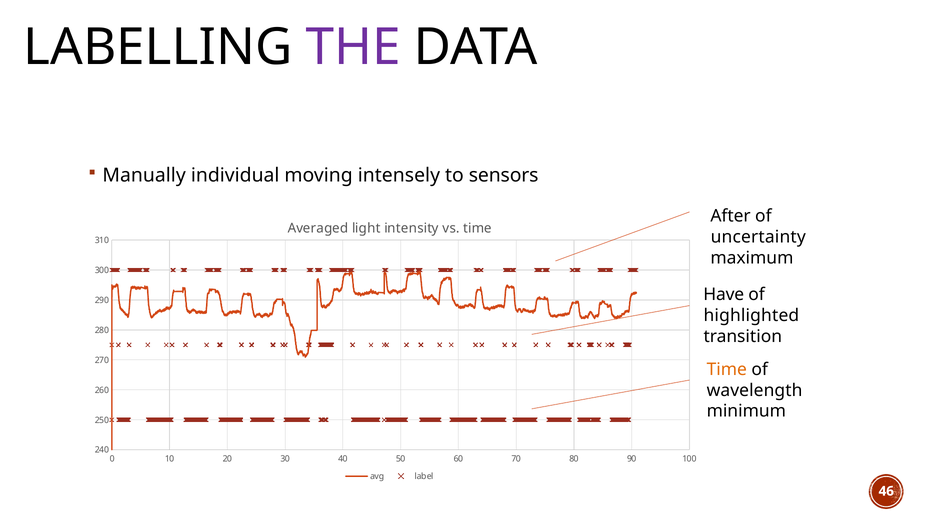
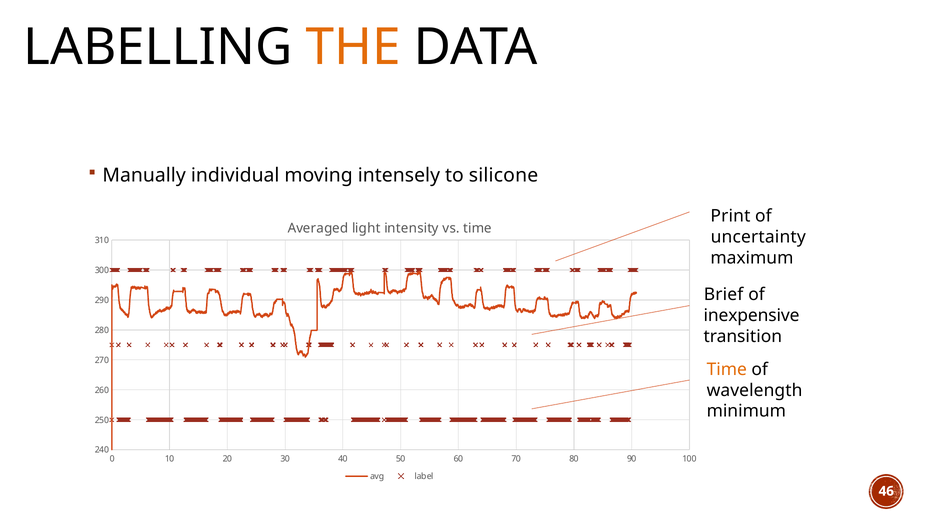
THE colour: purple -> orange (353, 48)
sensors: sensors -> silicone (504, 175)
After: After -> Print (730, 216)
Have: Have -> Brief (724, 295)
highlighted: highlighted -> inexpensive (752, 316)
